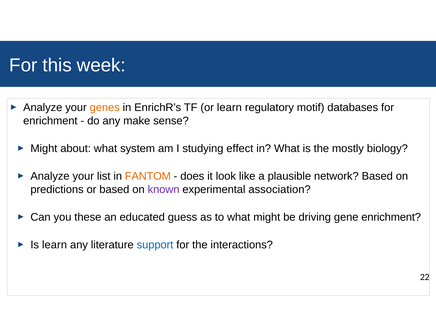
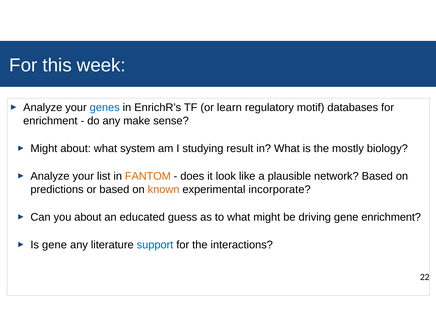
genes colour: orange -> blue (105, 108)
effect: effect -> result (240, 149)
known colour: purple -> orange (164, 189)
association: association -> incorporate (280, 189)
you these: these -> about (88, 217)
Is learn: learn -> gene (55, 245)
